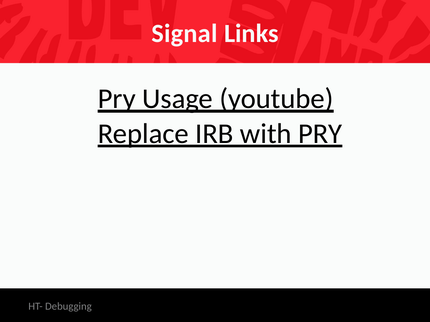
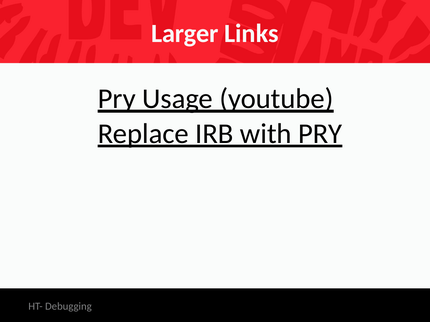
Signal: Signal -> Larger (185, 34)
